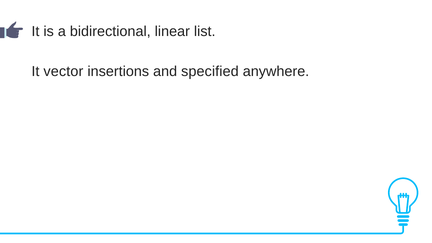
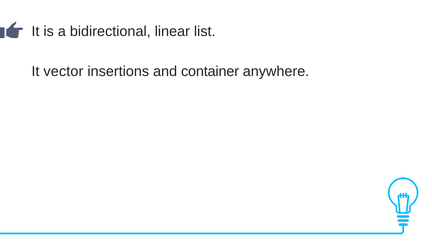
specified: specified -> container (210, 71)
